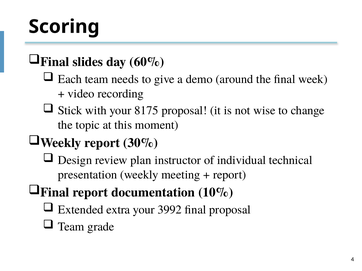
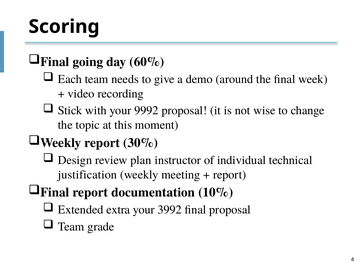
slides: slides -> going (88, 62)
8175: 8175 -> 9992 (146, 111)
presentation: presentation -> justification (87, 175)
